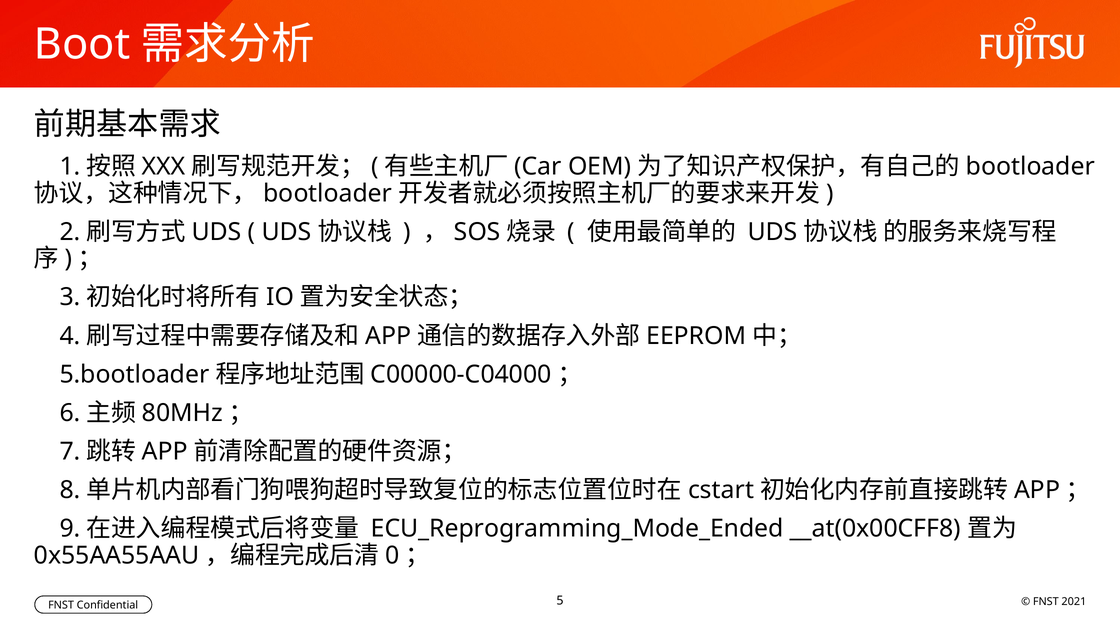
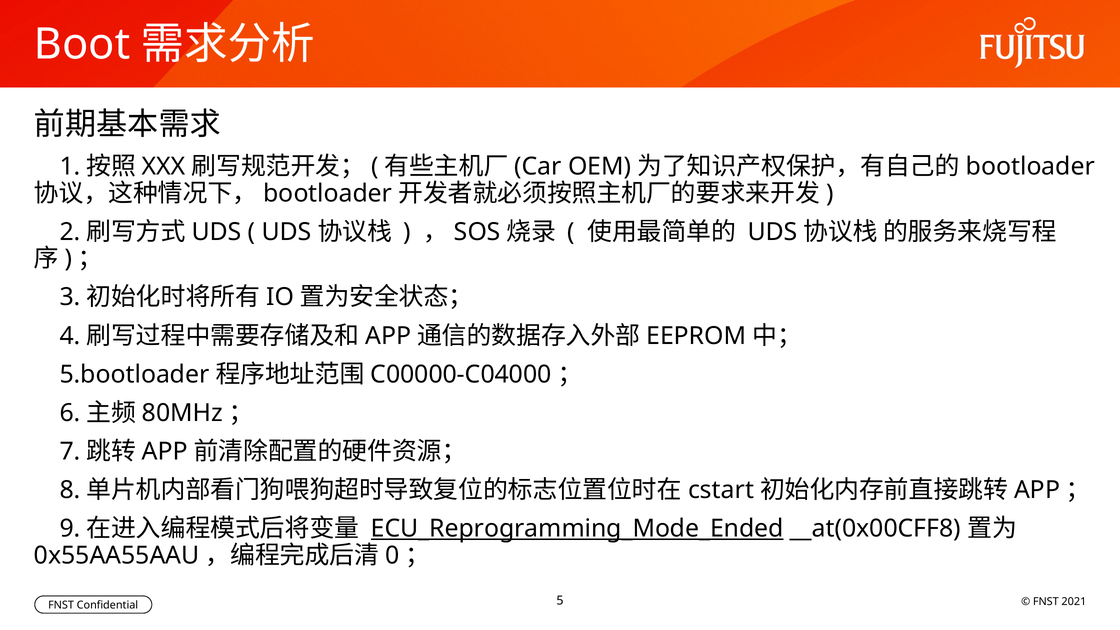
ECU_Reprogramming_Mode_Ended underline: none -> present (577, 529)
